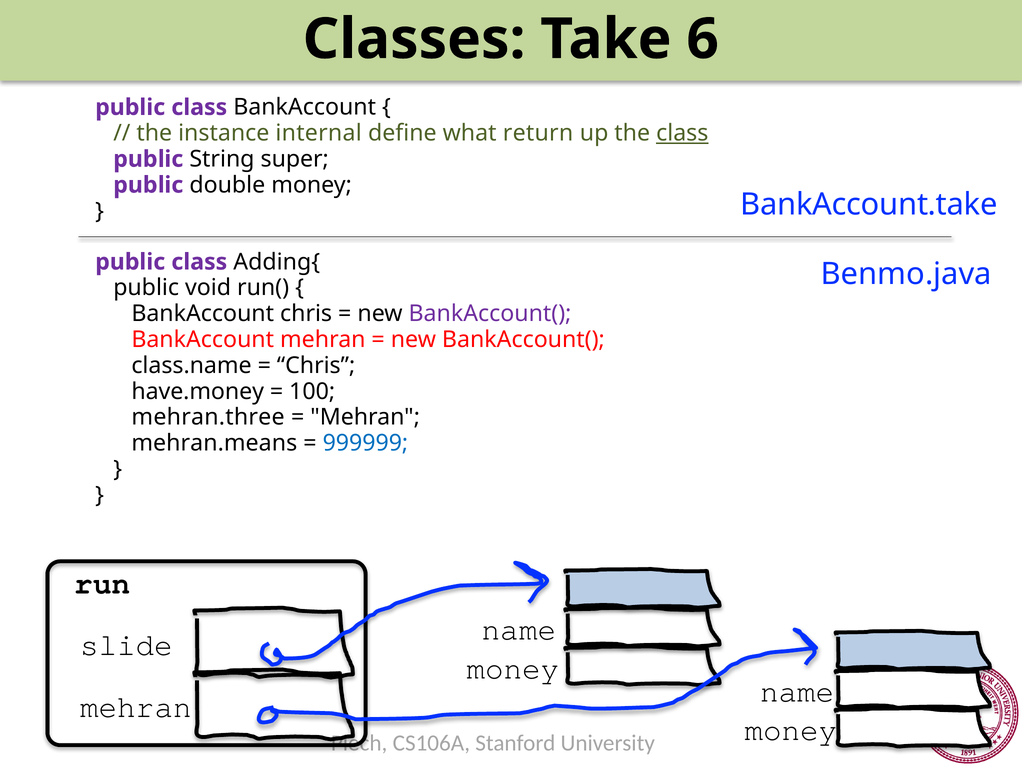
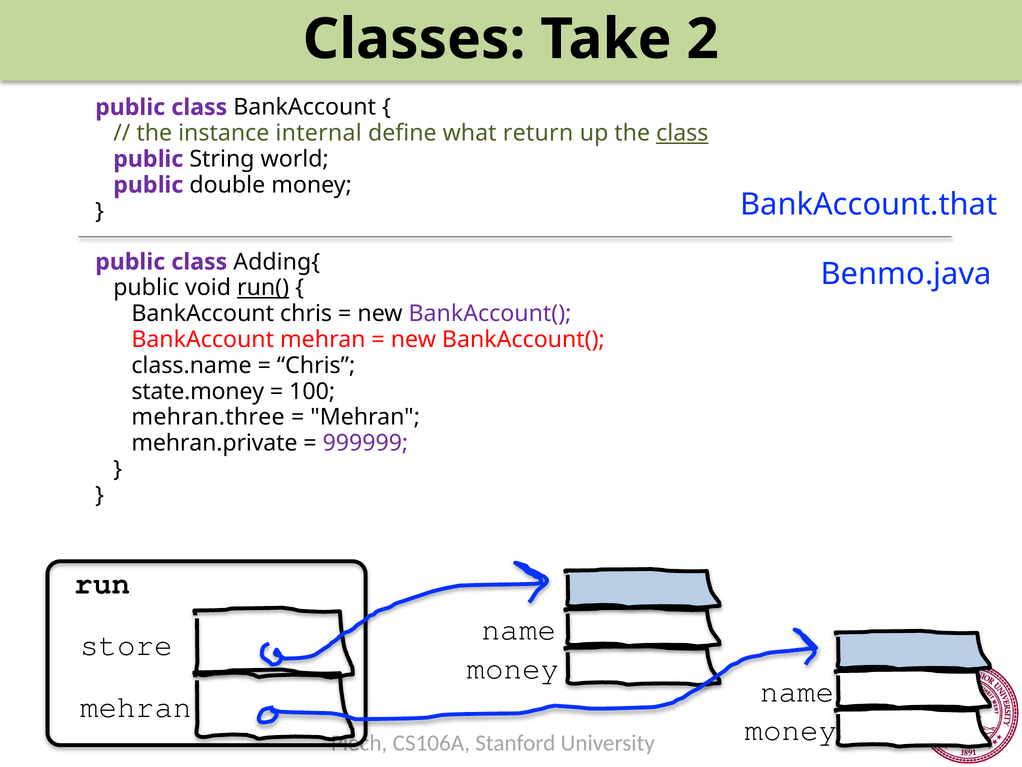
6: 6 -> 2 (703, 39)
super: super -> world (295, 159)
BankAccount.take: BankAccount.take -> BankAccount.that (869, 204)
run( underline: none -> present (263, 288)
have.money: have.money -> state.money (198, 391)
mehran.means: mehran.means -> mehran.private (214, 443)
999999 colour: blue -> purple (365, 443)
slide: slide -> store (127, 645)
